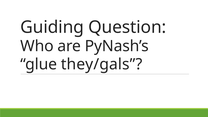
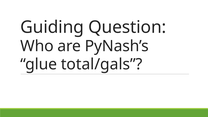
they/gals: they/gals -> total/gals (102, 64)
